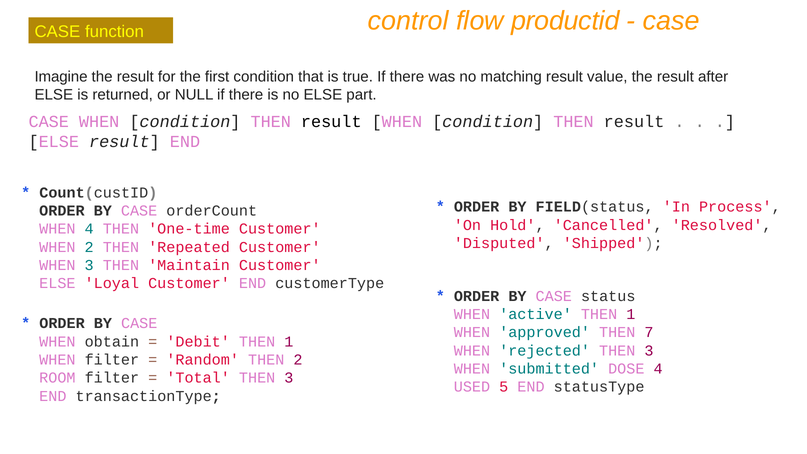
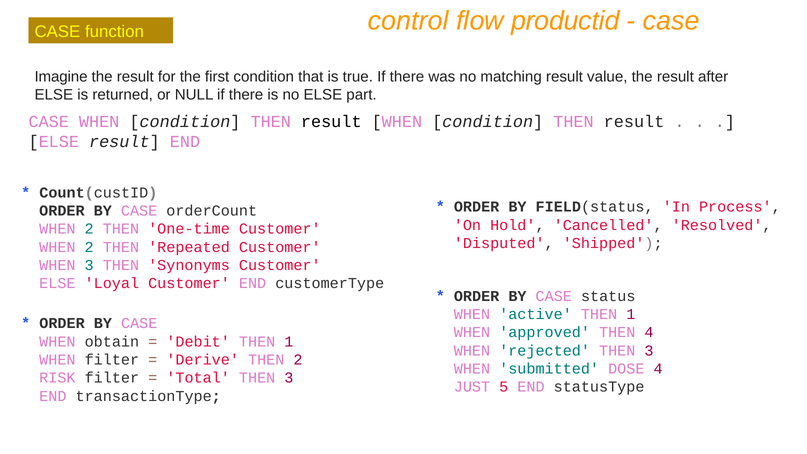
4: 4 -> 2 (89, 229)
Maintain: Maintain -> Synonyms (189, 265)
THEN 7: 7 -> 4 (649, 332)
Random: Random -> Derive (203, 360)
ROOM: ROOM -> RISK (57, 378)
USED: USED -> JUST (472, 387)
